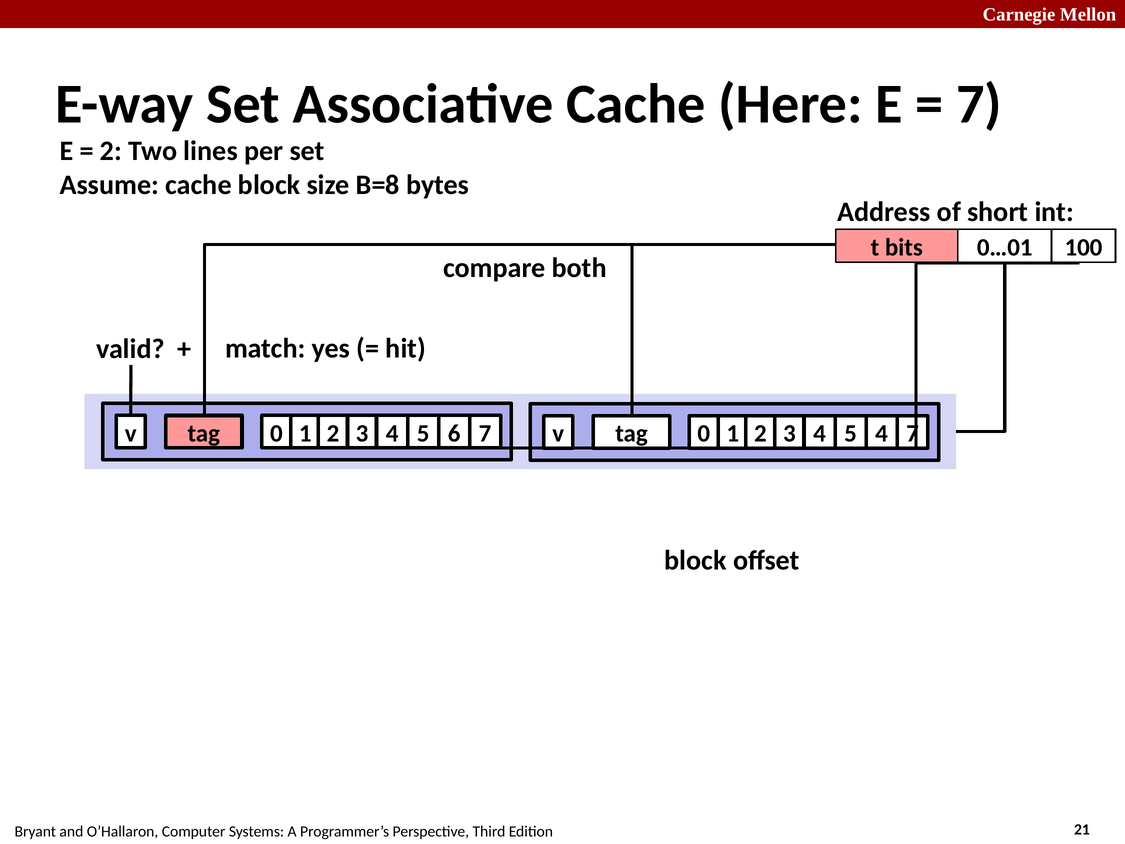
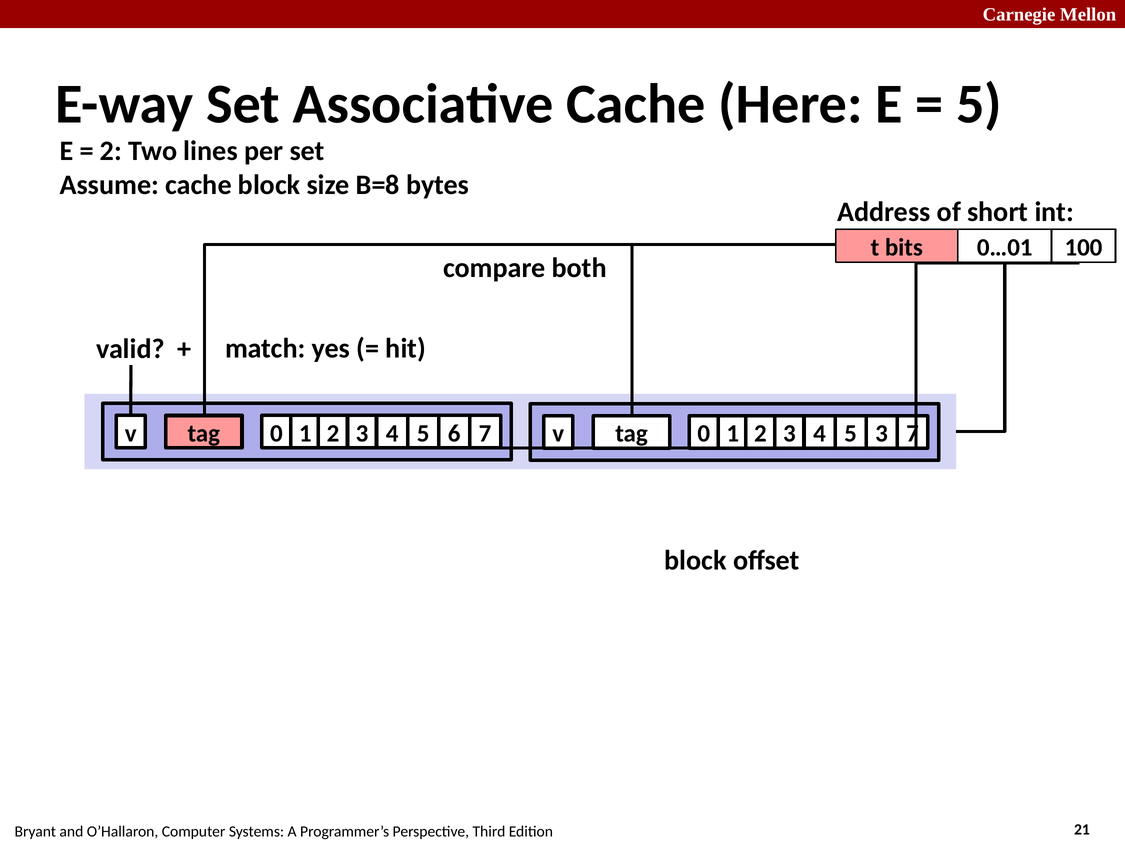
7: 7 -> 5 (979, 104)
3 4: 4 -> 3 (882, 434)
